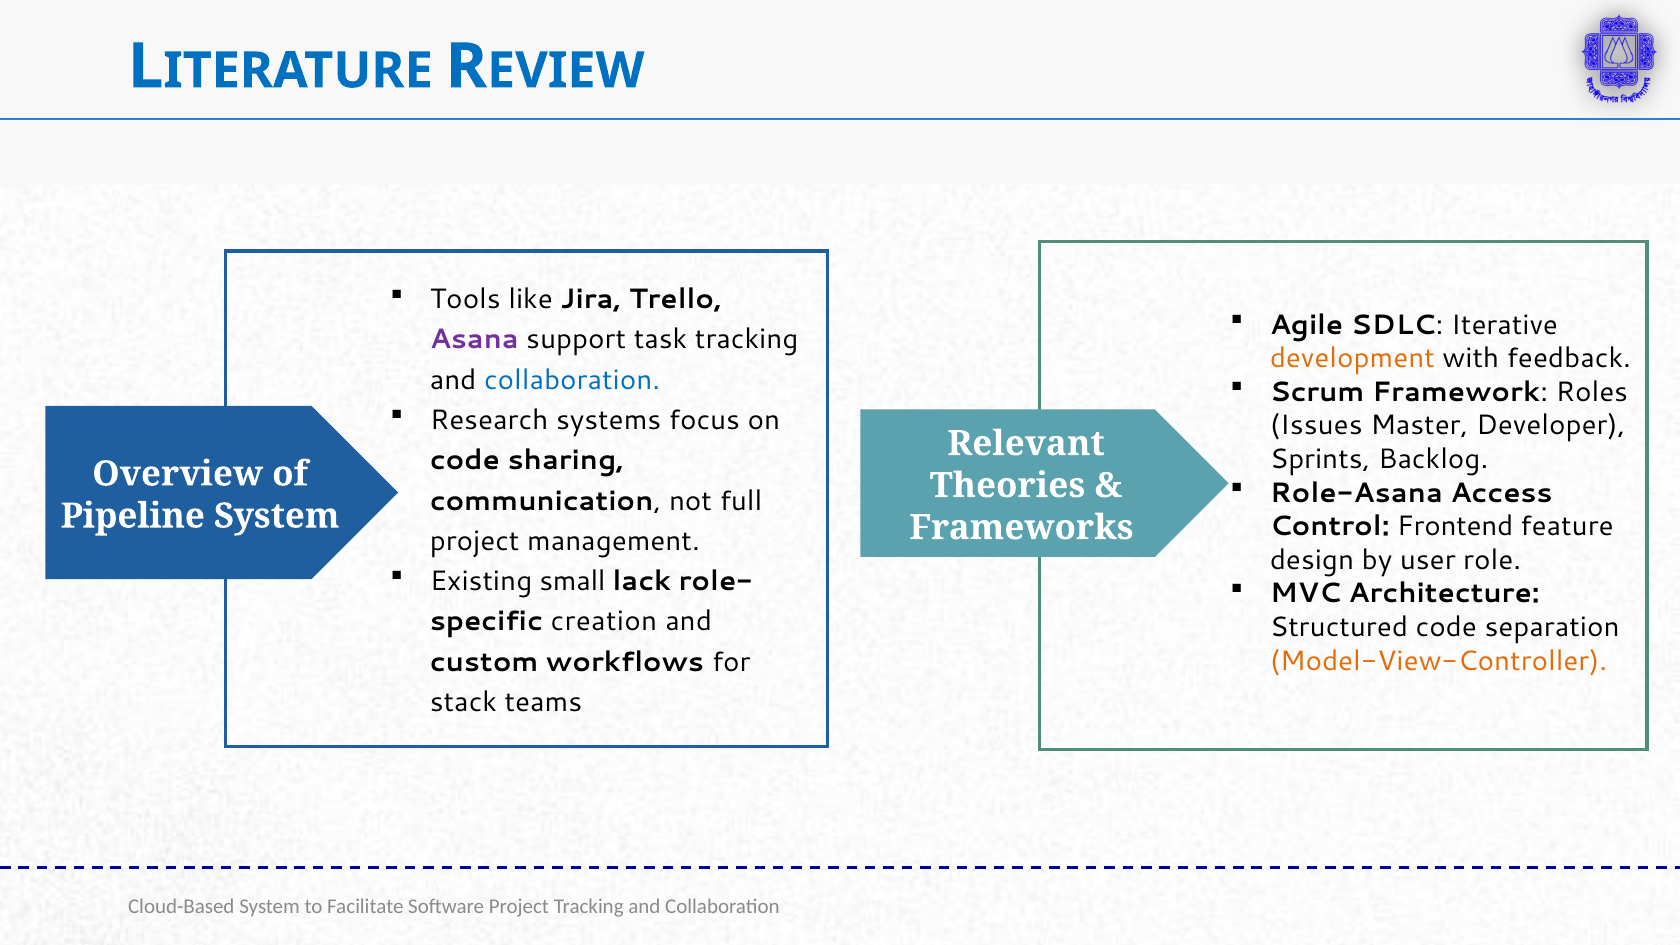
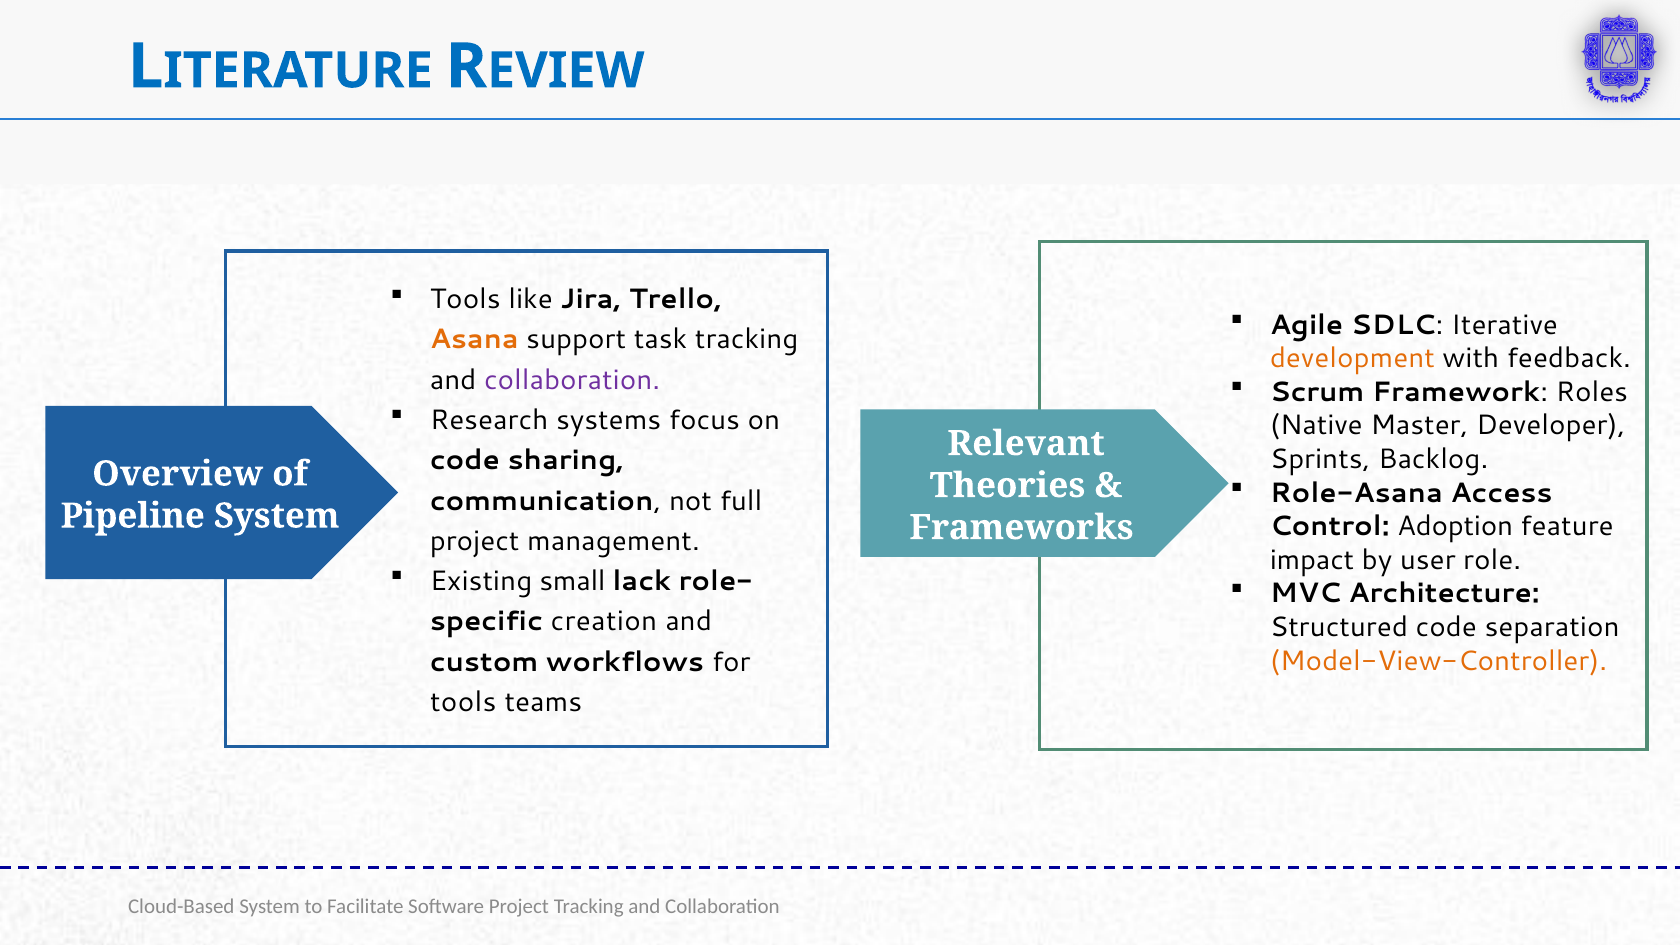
Asana colour: purple -> orange (474, 340)
collaboration colour: blue -> purple (572, 380)
Issues: Issues -> Native (1316, 426)
Frontend: Frontend -> Adoption (1455, 527)
design: design -> impact (1312, 560)
stack: stack -> tools (463, 702)
